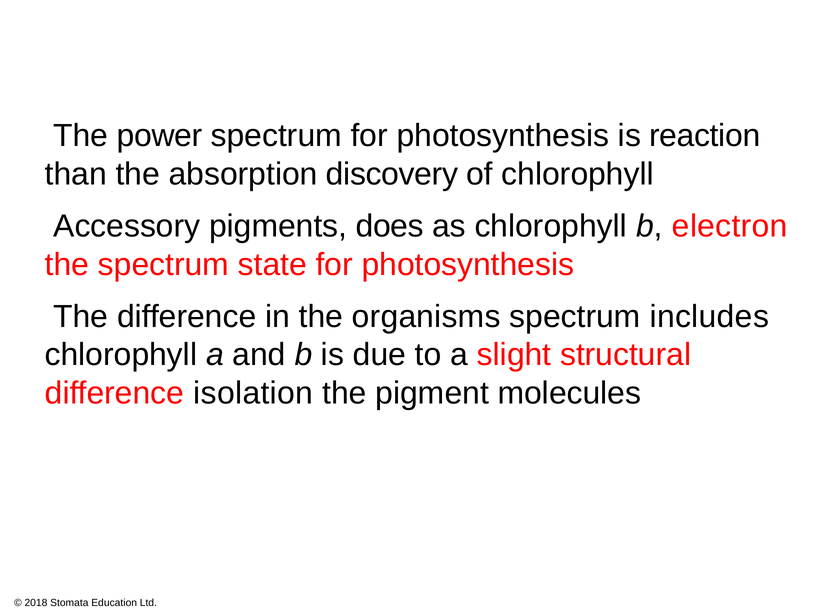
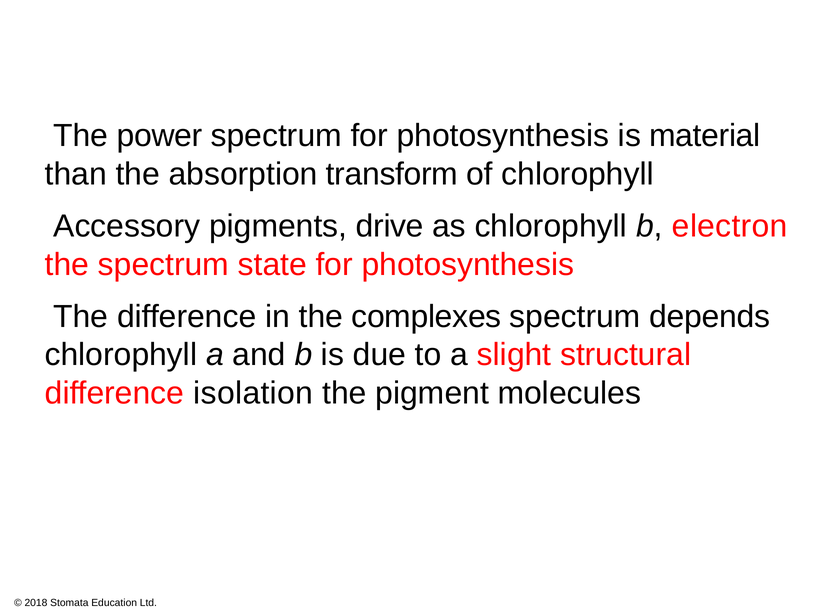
reaction: reaction -> material (705, 136)
discovery: discovery -> transform (392, 174)
does: does -> drive (390, 226)
organisms: organisms -> complexes (426, 316)
includes: includes -> depends (710, 316)
